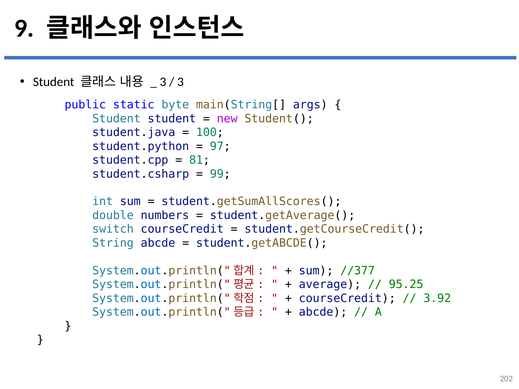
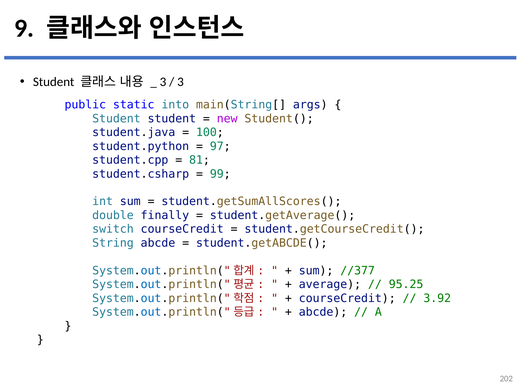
byte: byte -> into (175, 105)
numbers: numbers -> finally (165, 215)
